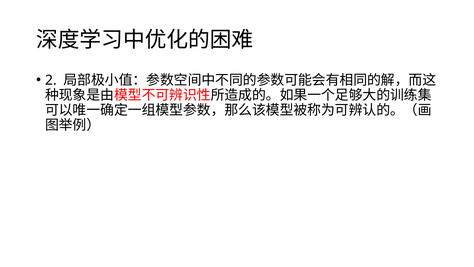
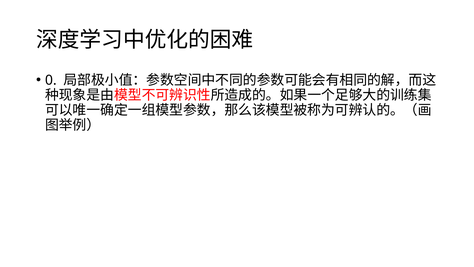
2: 2 -> 0 (51, 80)
